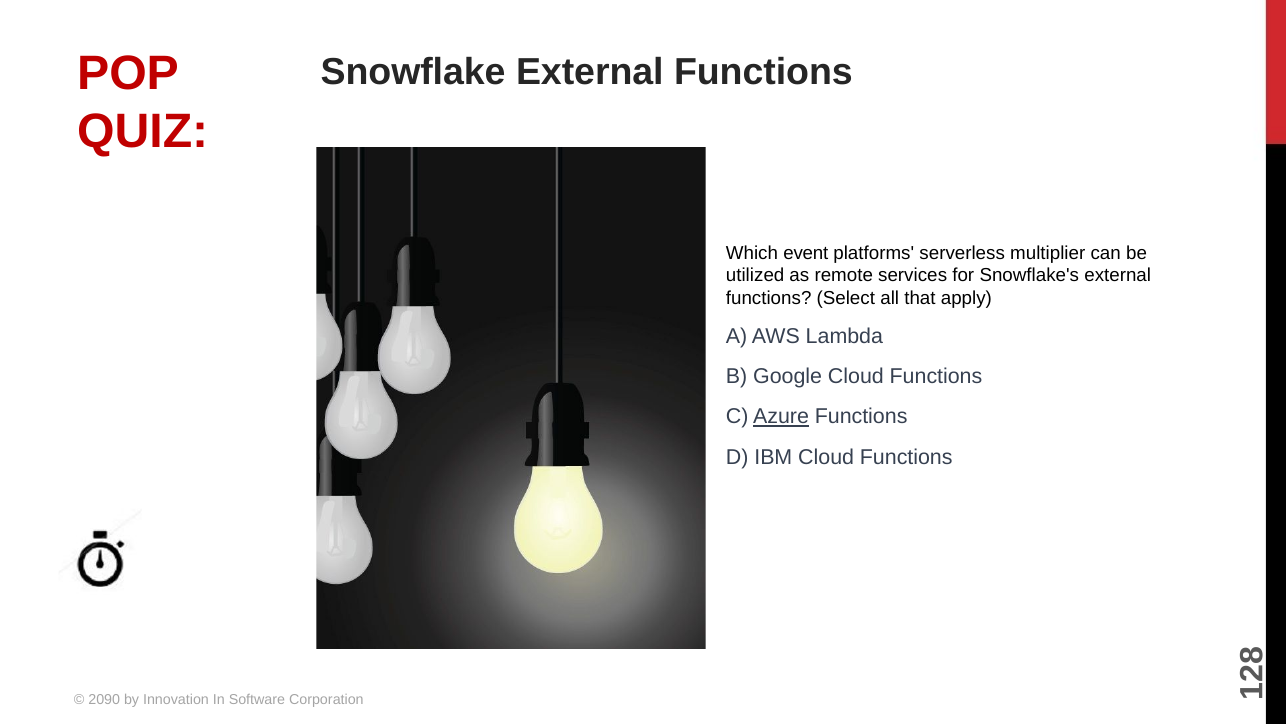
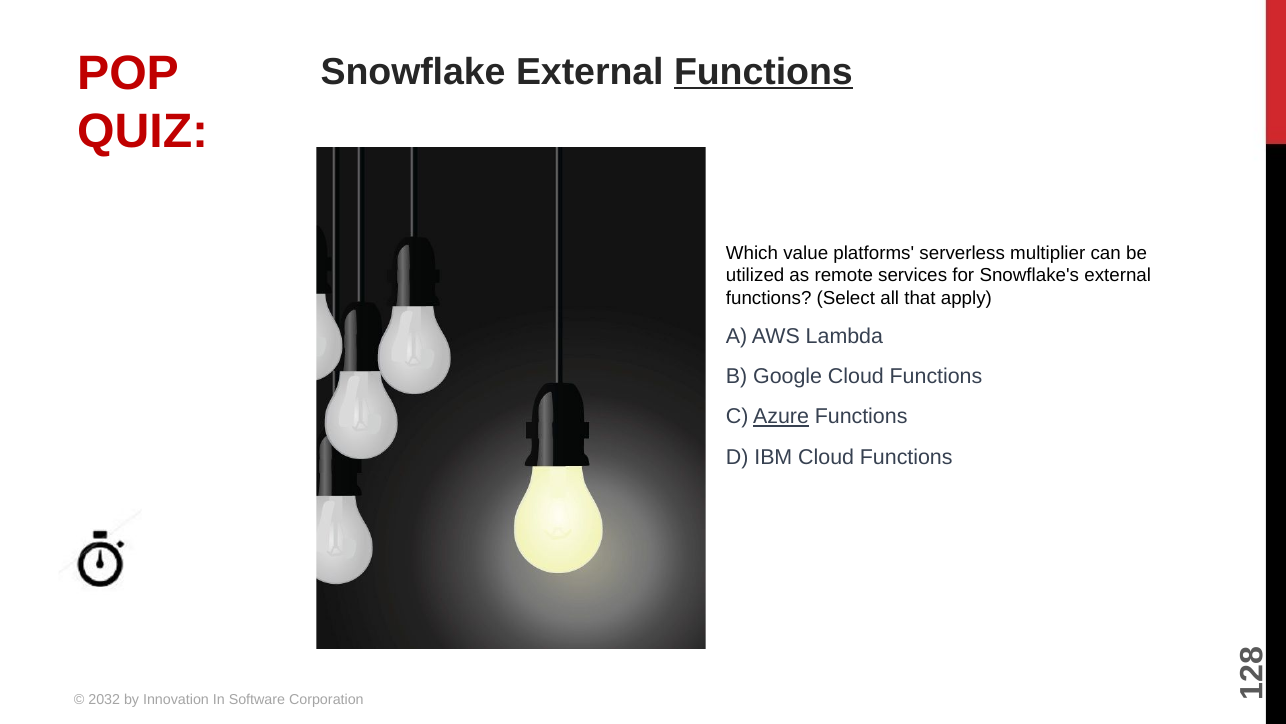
Functions underline: none -> present (763, 72)
event: event -> value (806, 253)
2090: 2090 -> 2032 (104, 699)
